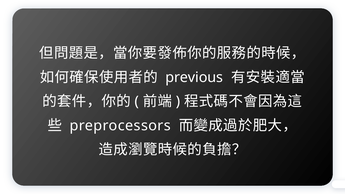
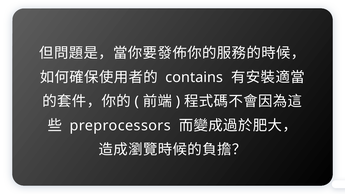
previous: previous -> contains (194, 77)
